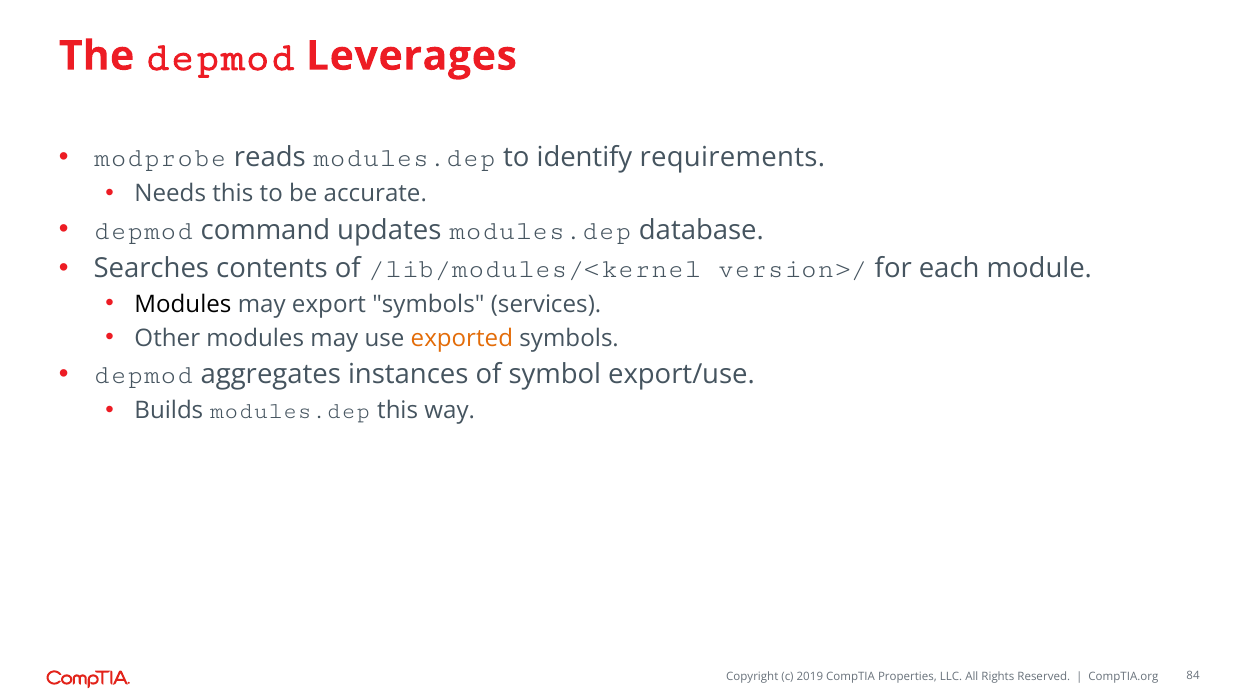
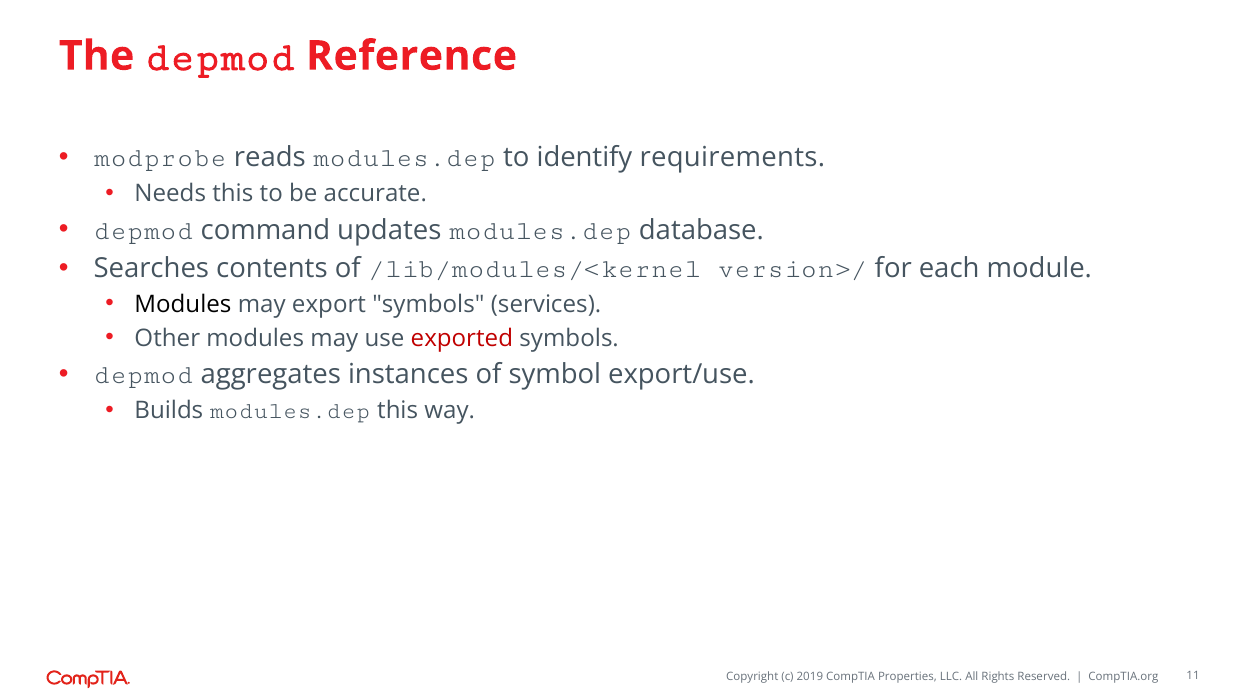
Leverages: Leverages -> Reference (411, 56)
exported colour: orange -> red (462, 338)
84: 84 -> 11 (1193, 676)
